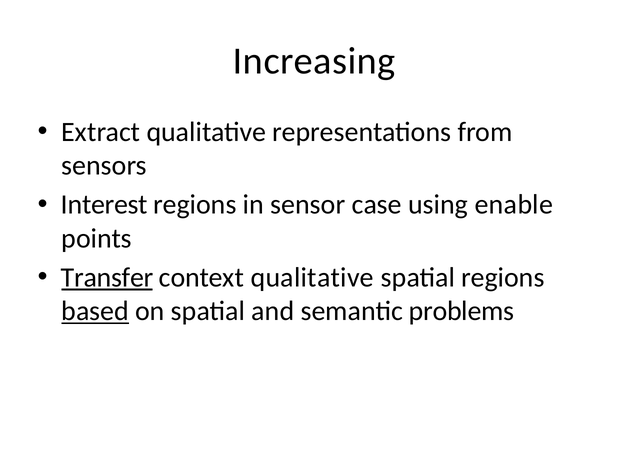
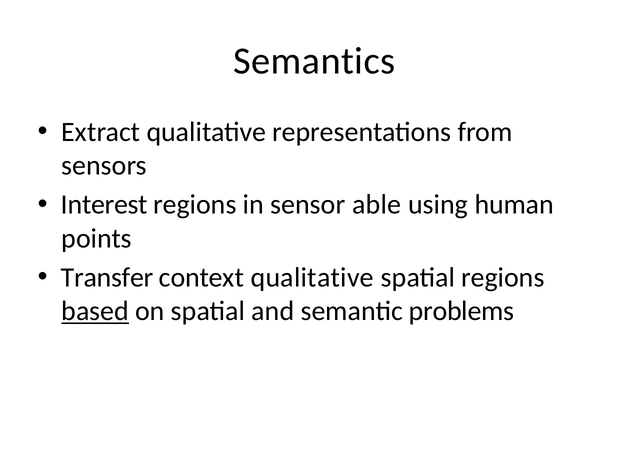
Increasing: Increasing -> Semantics (314, 61)
case: case -> able (377, 205)
enable: enable -> human (514, 205)
Transfer underline: present -> none (107, 277)
